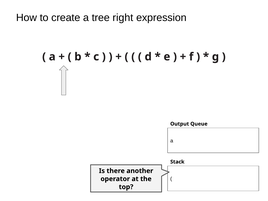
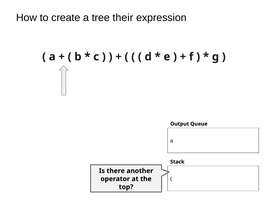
right: right -> their (123, 18)
